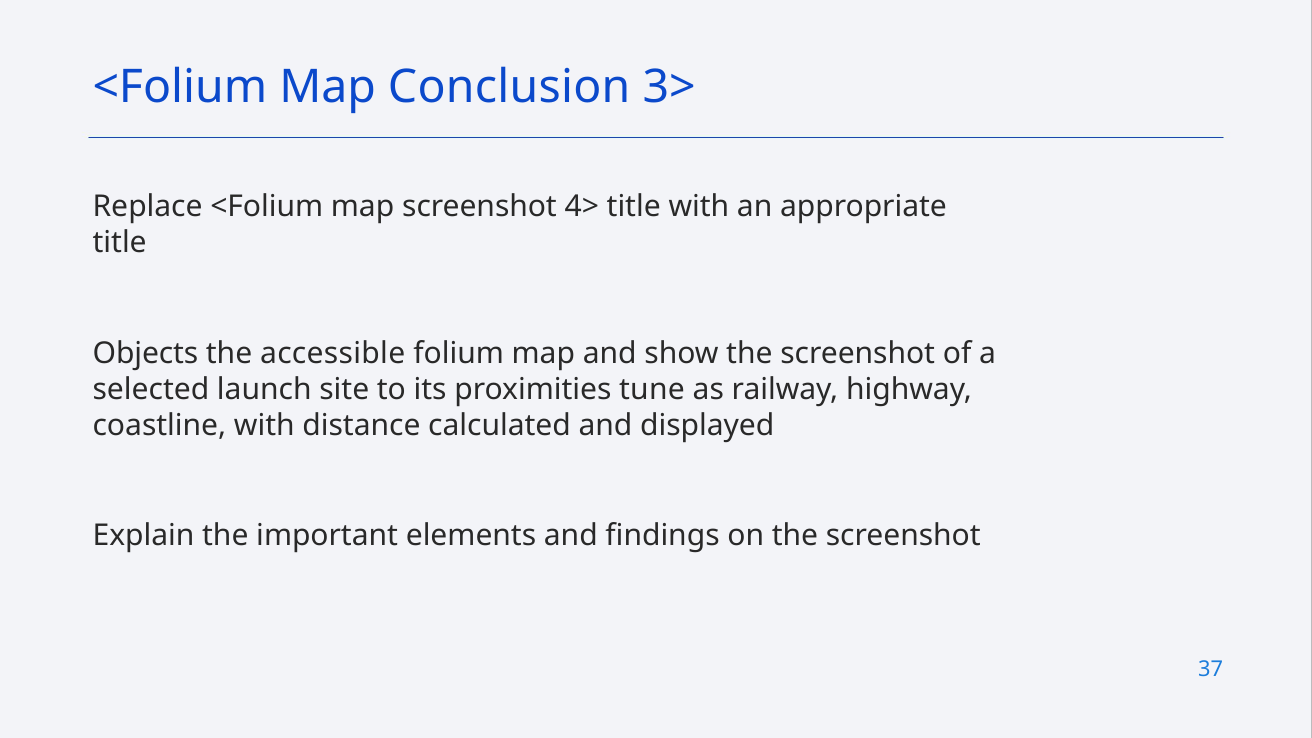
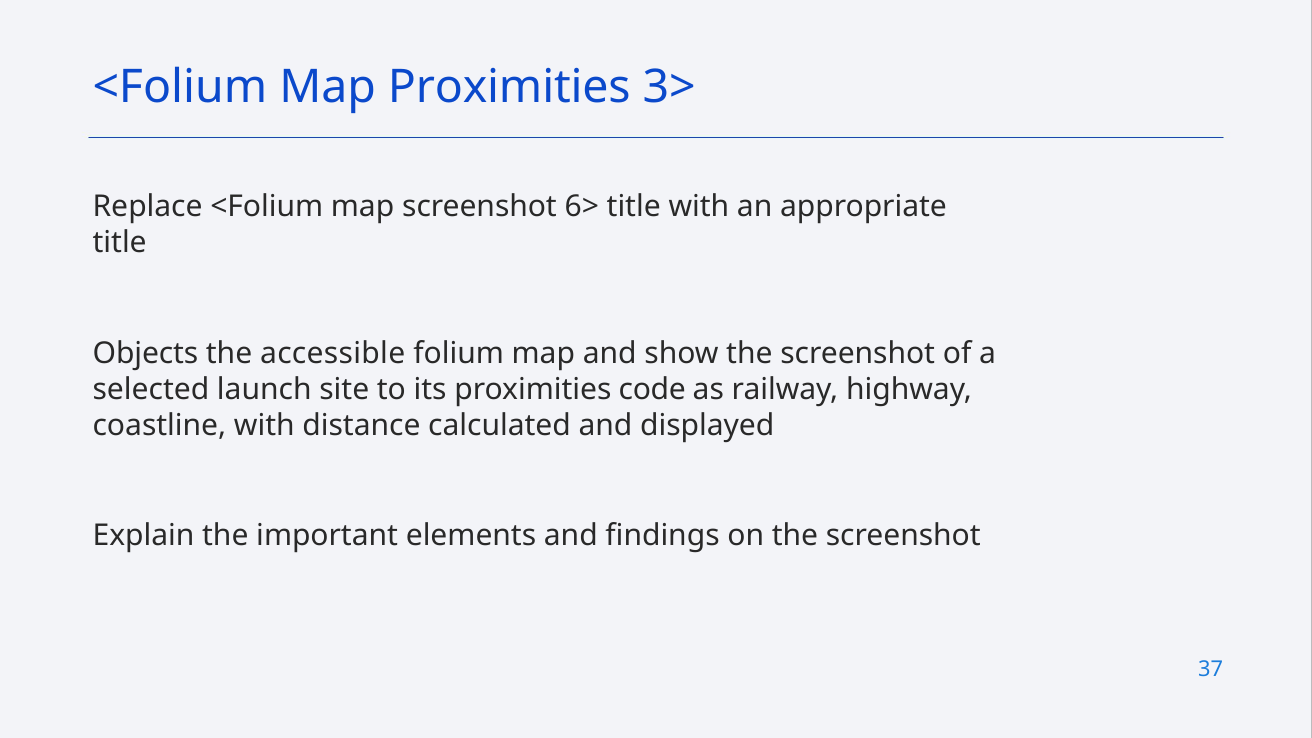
Map Conclusion: Conclusion -> Proximities (509, 88)
4>: 4> -> 6> (582, 207)
tune: tune -> code (652, 389)
